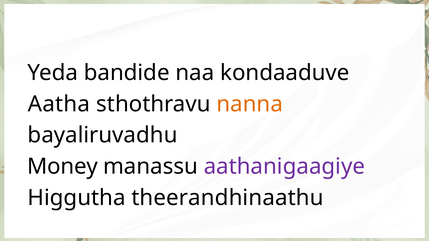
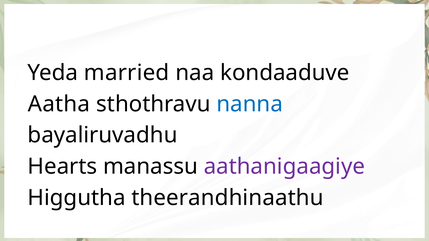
bandide: bandide -> married (127, 73)
nanna colour: orange -> blue (250, 104)
Money: Money -> Hearts (62, 167)
